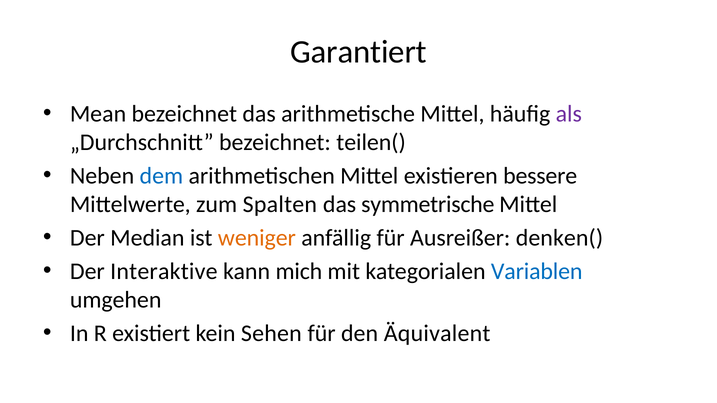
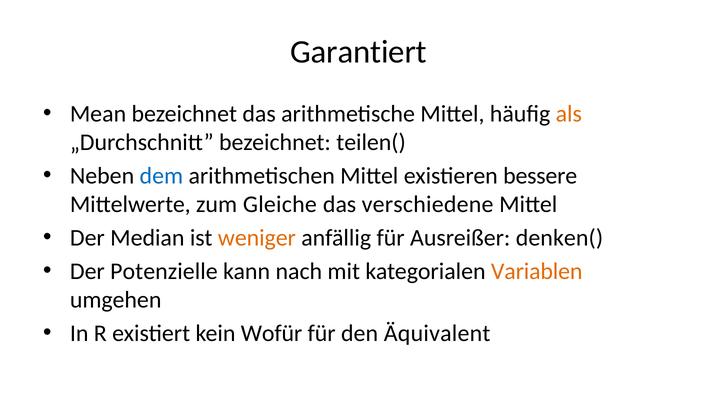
als colour: purple -> orange (569, 114)
Spalten: Spalten -> Gleiche (280, 205)
symmetrische: symmetrische -> verschiedene (428, 205)
Interaktive: Interaktive -> Potenzielle (164, 271)
mich: mich -> nach (299, 271)
Variablen colour: blue -> orange (537, 271)
Sehen: Sehen -> Wofür (272, 334)
